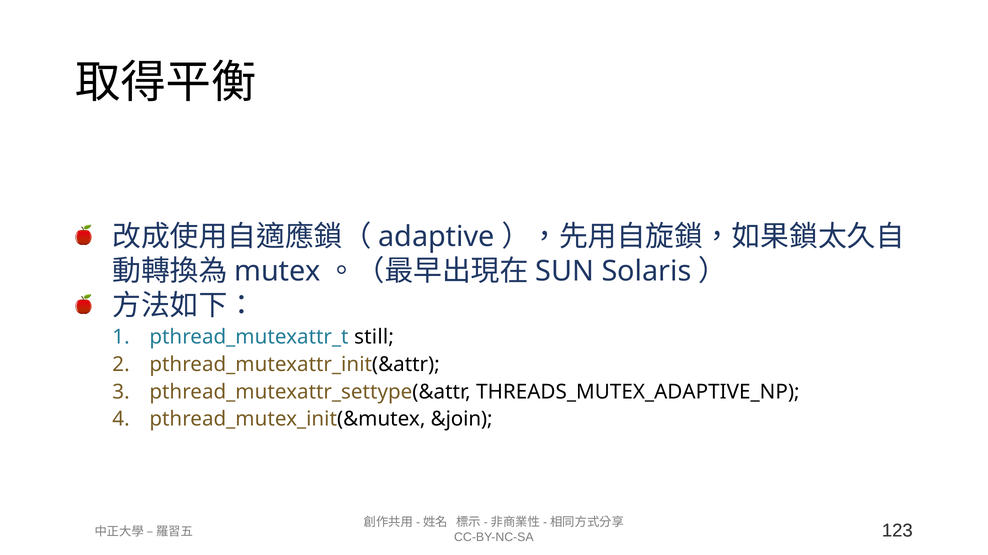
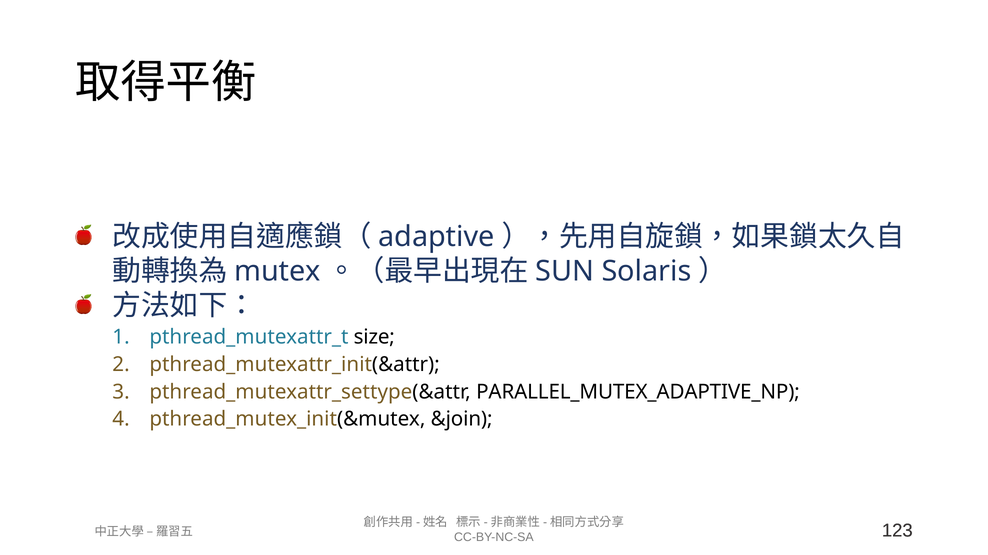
still: still -> size (374, 338)
THREADS_MUTEX_ADAPTIVE_NP: THREADS_MUTEX_ADAPTIVE_NP -> PARALLEL_MUTEX_ADAPTIVE_NP (638, 392)
